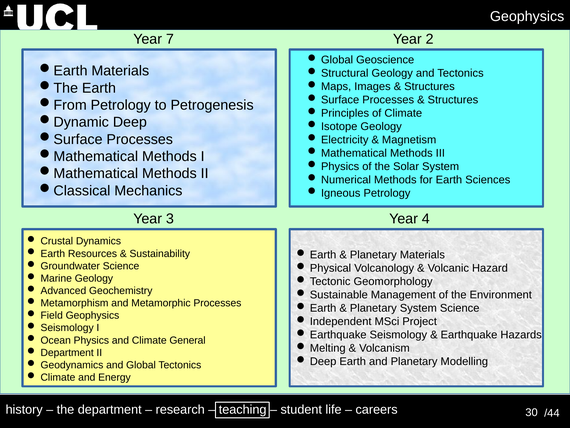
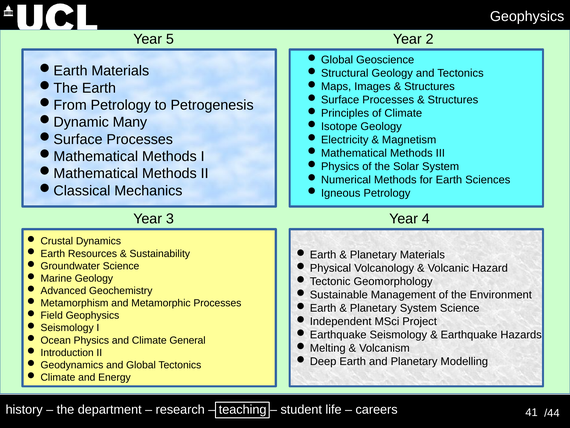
7: 7 -> 5 (170, 39)
Deep: Deep -> Many (130, 122)
Department: Department -> Introduction (67, 352)
30: 30 -> 41 (532, 412)
